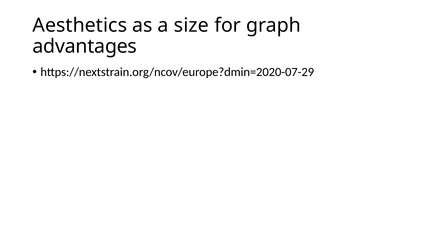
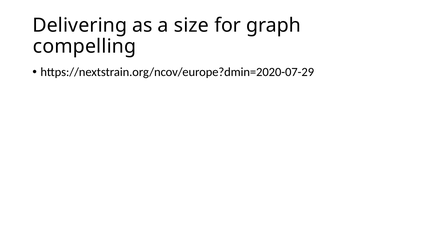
Aesthetics: Aesthetics -> Delivering (80, 25)
advantages: advantages -> compelling (85, 46)
